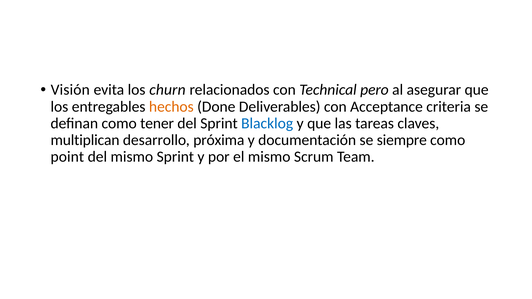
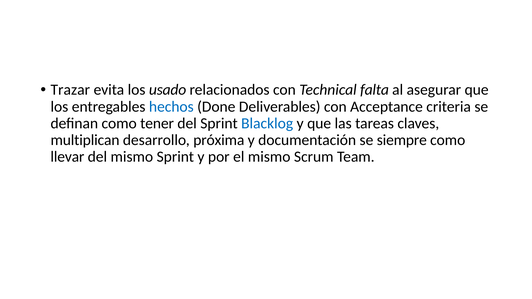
Visión: Visión -> Trazar (70, 90)
churn: churn -> usado (168, 90)
pero: pero -> falta (374, 90)
hechos colour: orange -> blue (171, 107)
point: point -> llevar (67, 157)
